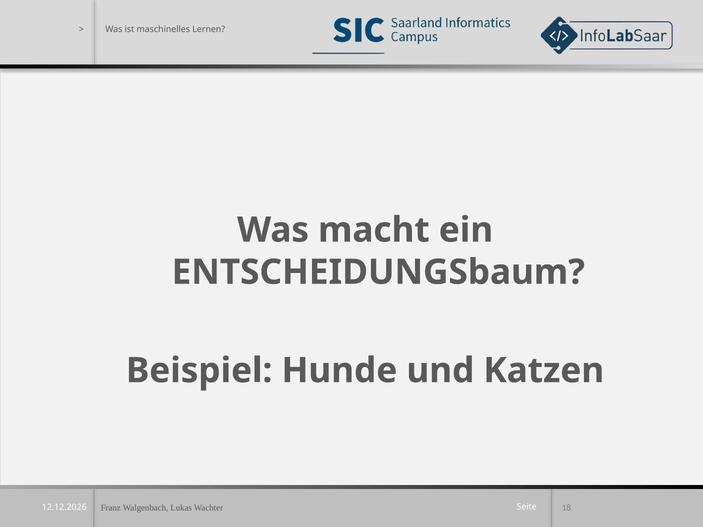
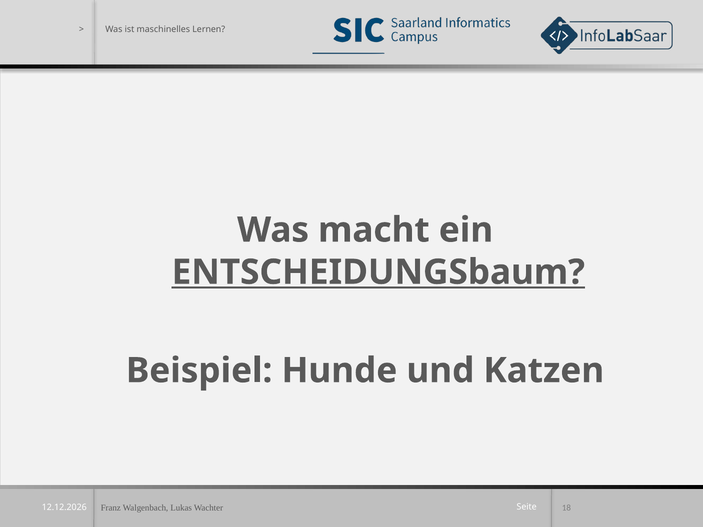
ENTSCHEIDUNGSbaum underline: none -> present (378, 272)
